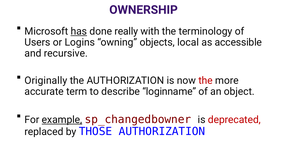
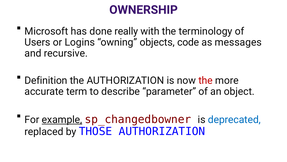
has underline: present -> none (79, 31)
local: local -> code (188, 42)
accessible: accessible -> messages (238, 42)
Originally: Originally -> Definition (46, 80)
loginname: loginname -> parameter (169, 91)
deprecated colour: red -> blue (234, 119)
